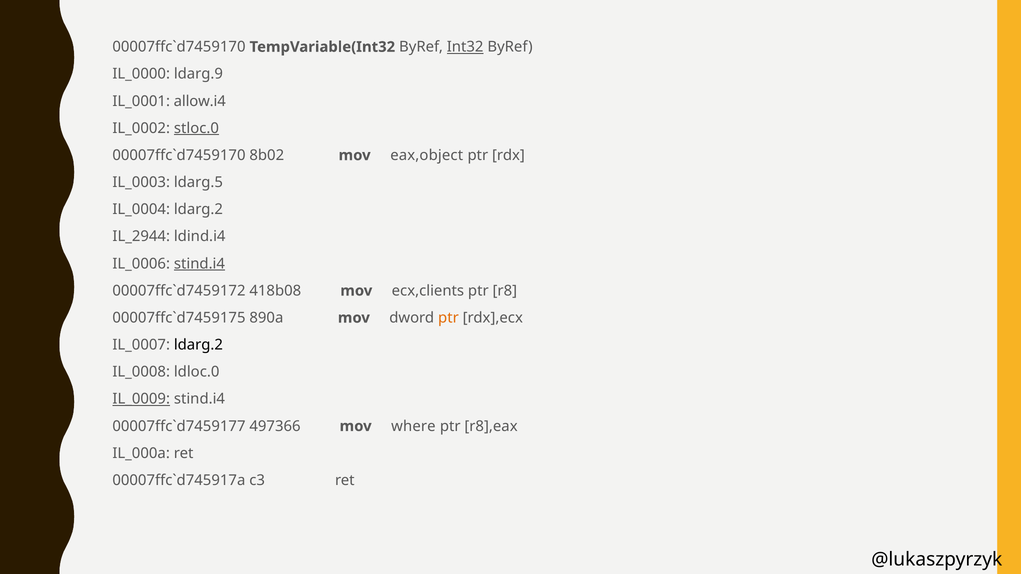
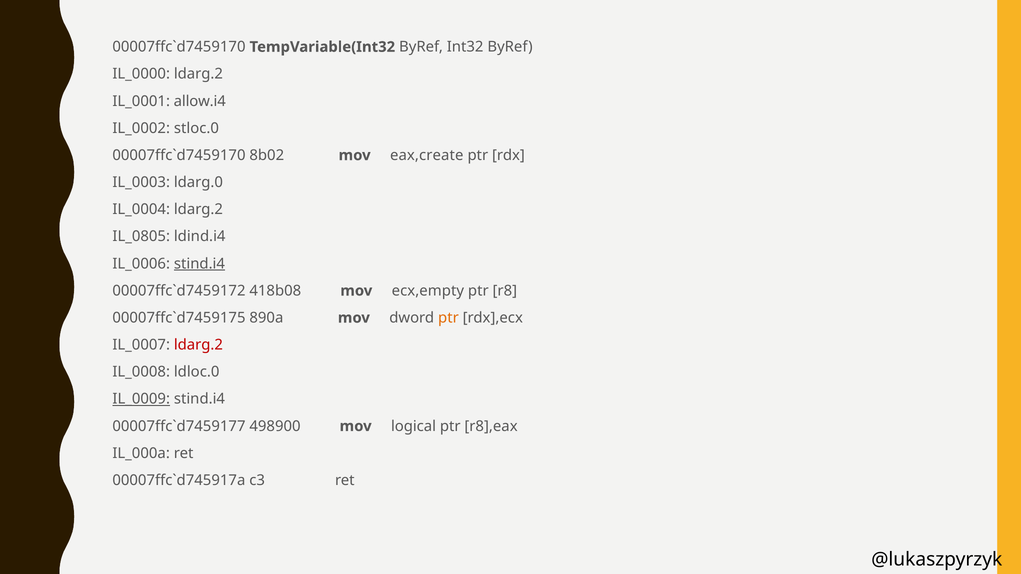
Int32 underline: present -> none (465, 47)
IL_0000 ldarg.9: ldarg.9 -> ldarg.2 (198, 74)
stloc.0 underline: present -> none (196, 128)
eax,object: eax,object -> eax,create (427, 155)
ldarg.5: ldarg.5 -> ldarg.0 (198, 182)
IL_2944: IL_2944 -> IL_0805 (141, 237)
ecx,clients: ecx,clients -> ecx,empty (428, 291)
ldarg.2 colour: black -> red (198, 345)
497366: 497366 -> 498900 (275, 426)
where: where -> logical (414, 426)
